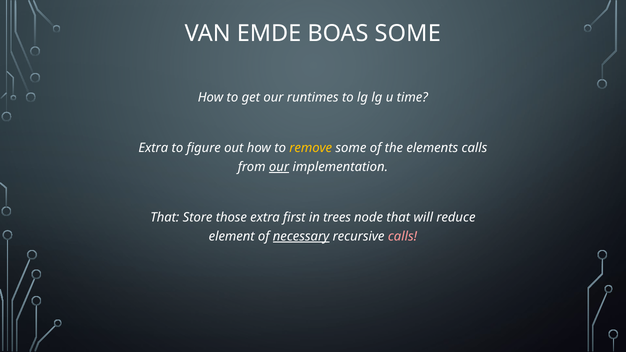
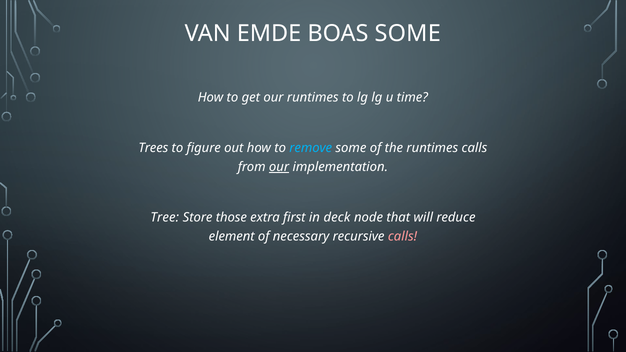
Extra: Extra -> Trees (153, 148)
remove colour: yellow -> light blue (311, 148)
the elements: elements -> runtimes (432, 148)
That: That -> Tree (165, 218)
trees: trees -> deck (337, 218)
necessary underline: present -> none (301, 236)
